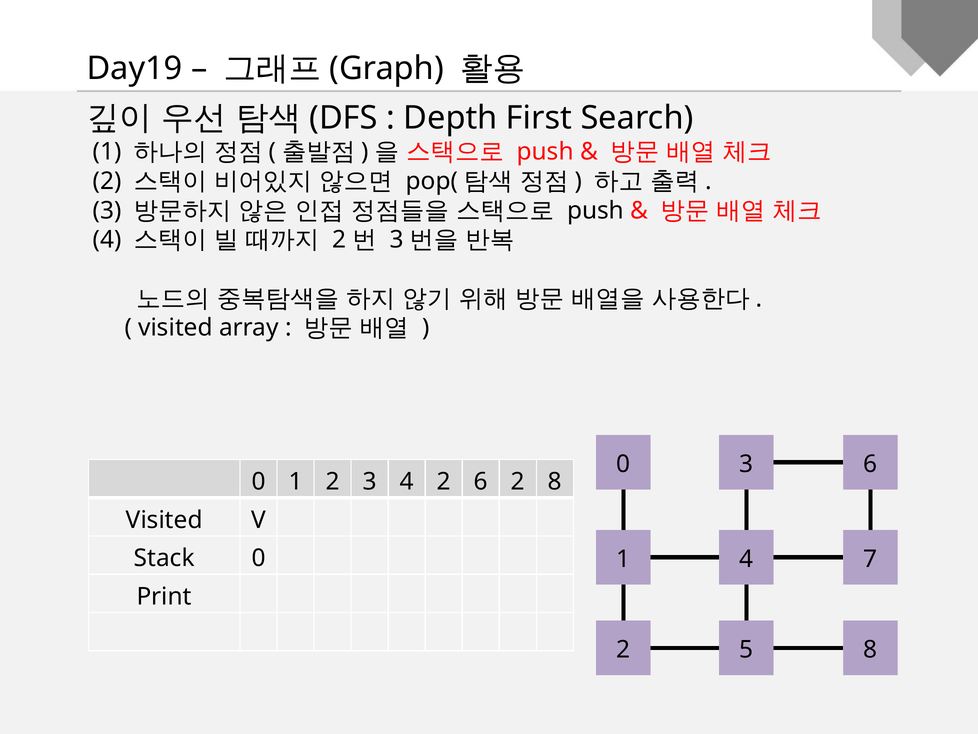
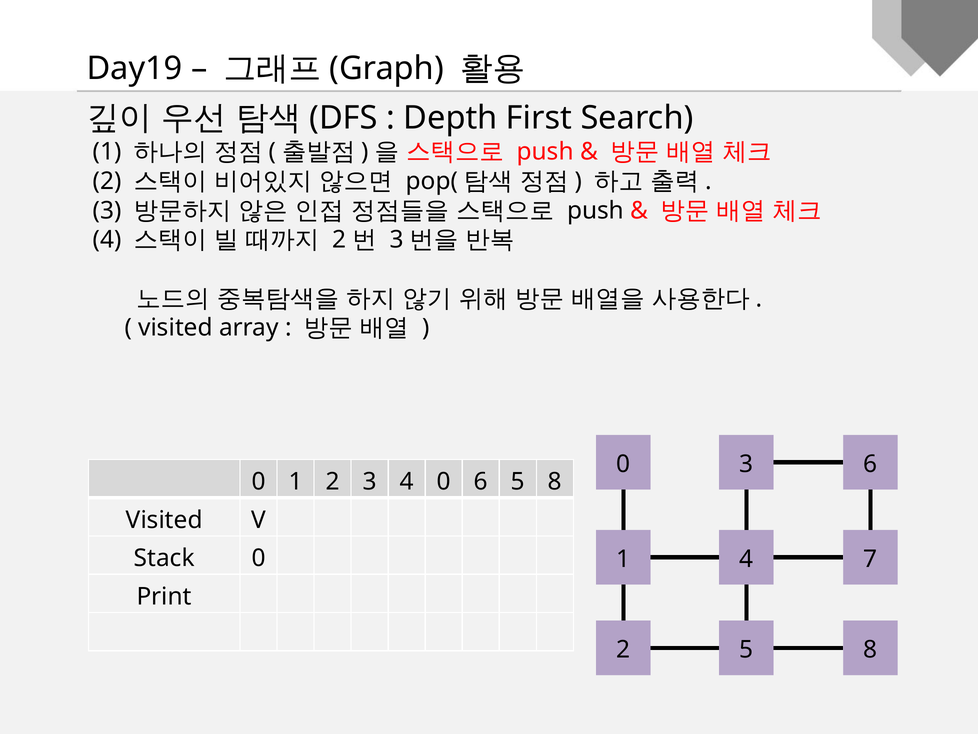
4 2: 2 -> 0 (444, 482)
6 2: 2 -> 5 (518, 482)
